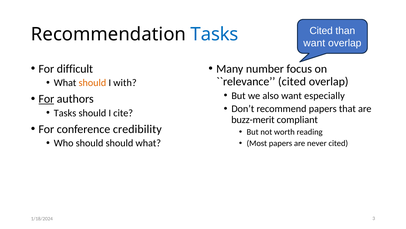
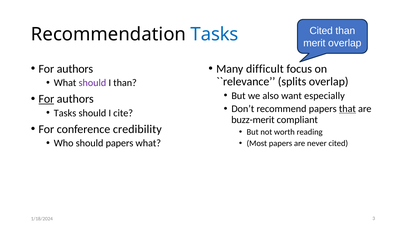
want: want -> merit (314, 43)
difficult: difficult -> authors (75, 69)
number: number -> difficult (265, 69)
cited: cited -> splits (292, 81)
should colour: orange -> purple (92, 83)
I with: with -> than (125, 83)
that underline: none -> present (347, 108)
should should: should -> papers (120, 143)
